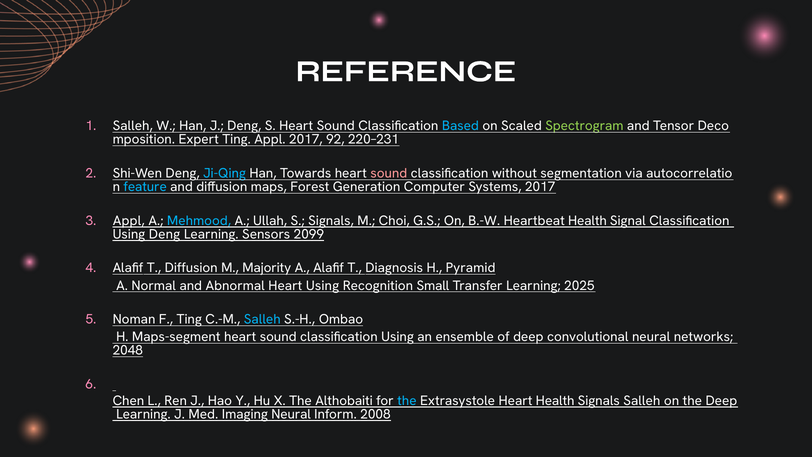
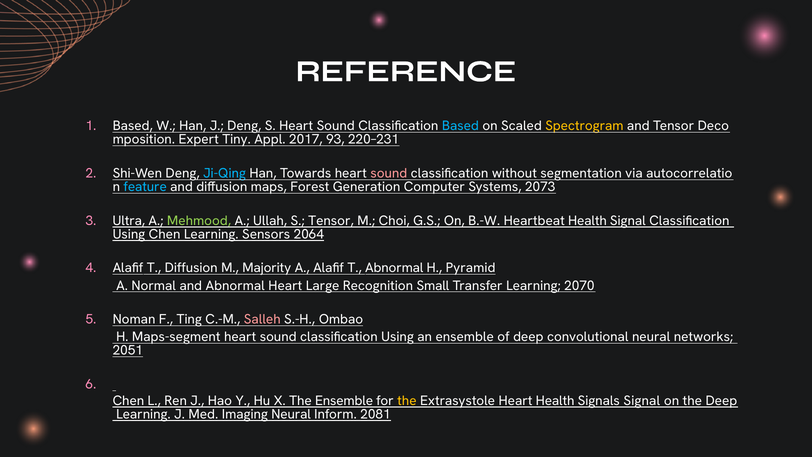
Salleh: Salleh -> Based (133, 126)
Spectrogram colour: light green -> yellow (584, 126)
Expert Ting: Ting -> Tiny (237, 139)
92: 92 -> 93 (335, 139)
Systems 2017: 2017 -> 2073 (540, 187)
Appl: Appl -> Ultra (129, 220)
Mehmood colour: light blue -> light green (199, 220)
S Signals: Signals -> Tensor (331, 220)
Using Deng: Deng -> Chen (165, 234)
2099: 2099 -> 2064 (309, 234)
T Diagnosis: Diagnosis -> Abnormal (394, 268)
Heart Using: Using -> Large (323, 285)
2025: 2025 -> 2070 (579, 285)
Salleh colour: light blue -> pink (262, 319)
2048: 2048 -> 2051 (128, 350)
The Althobaiti: Althobaiti -> Ensemble (344, 400)
the colour: light blue -> yellow (407, 400)
Signals Salleh: Salleh -> Signal (642, 400)
2008: 2008 -> 2081 (375, 414)
